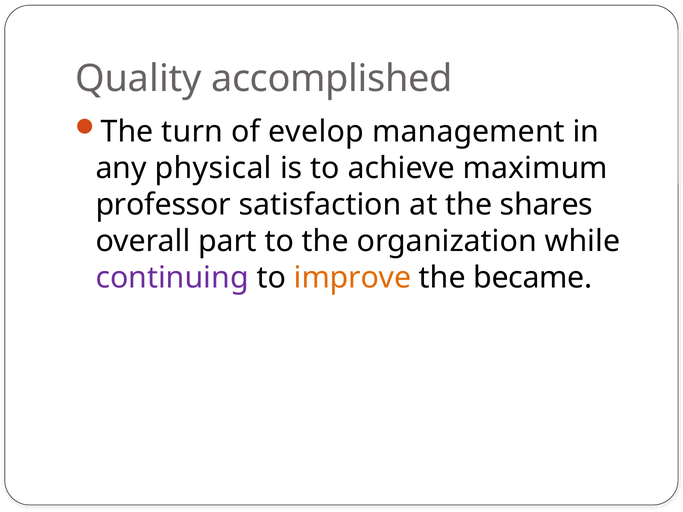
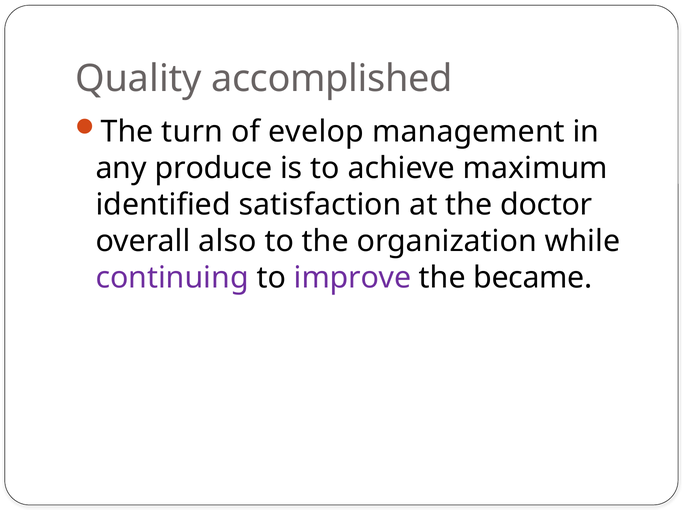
physical: physical -> produce (214, 168)
professor: professor -> identified (163, 205)
shares: shares -> doctor (546, 205)
part: part -> also (227, 241)
improve colour: orange -> purple (353, 278)
